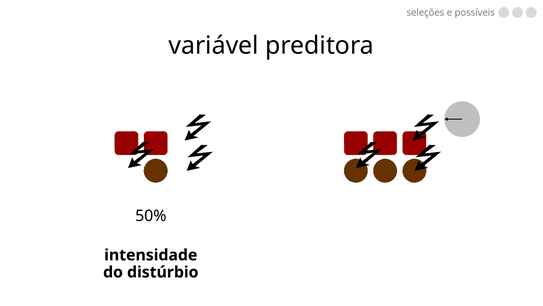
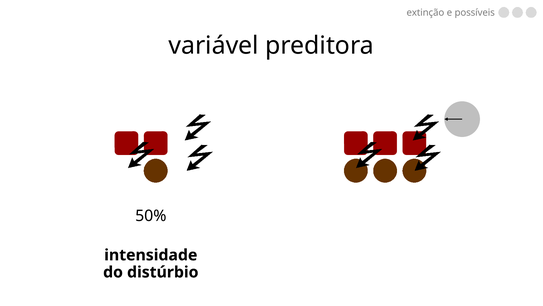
seleções: seleções -> extinção (425, 13)
